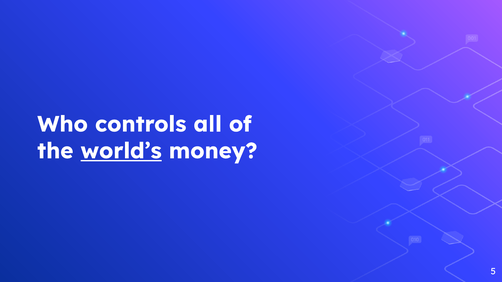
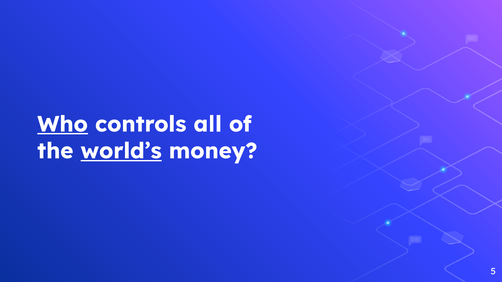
Who underline: none -> present (63, 124)
